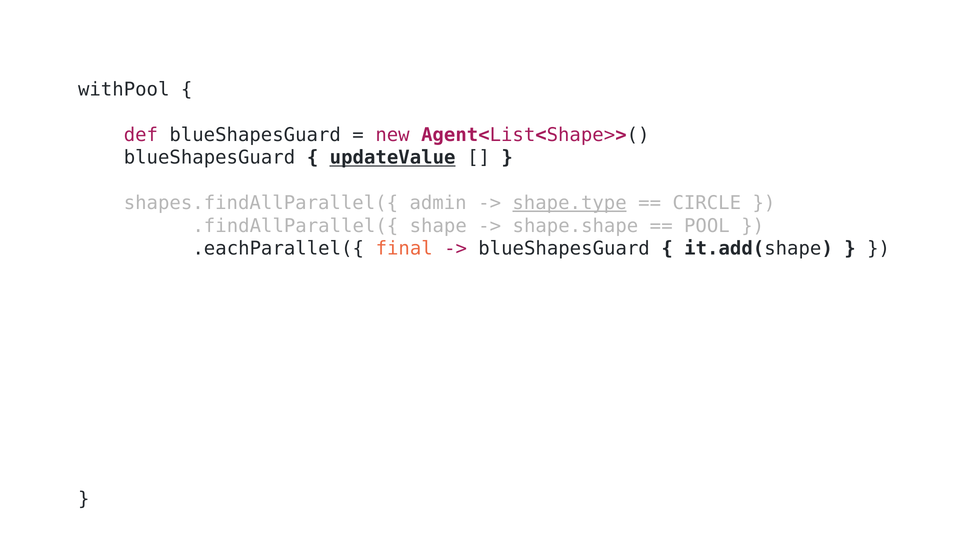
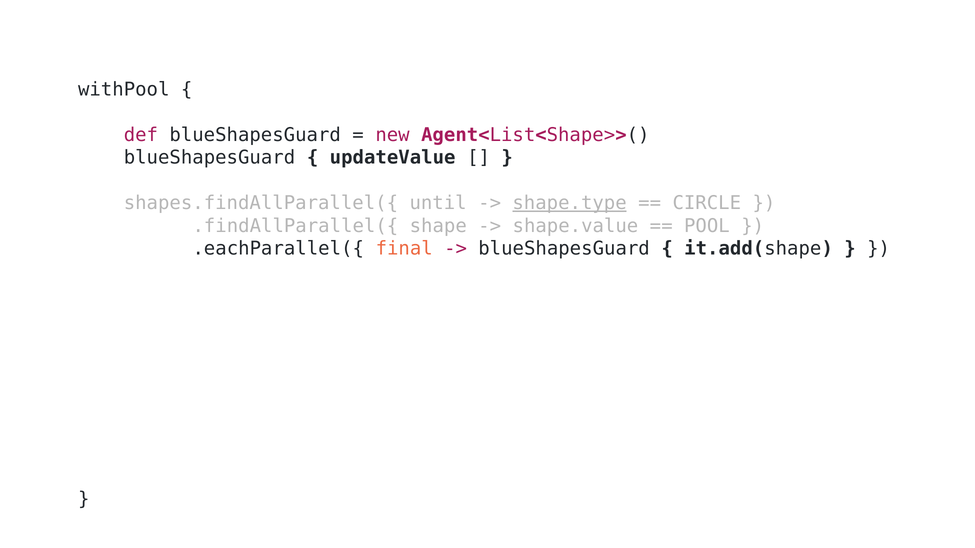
updateValue underline: present -> none (393, 158)
admin: admin -> until (438, 203)
shape.shape: shape.shape -> shape.value (575, 226)
